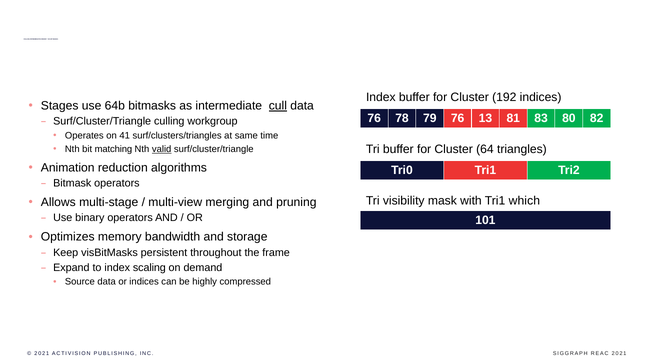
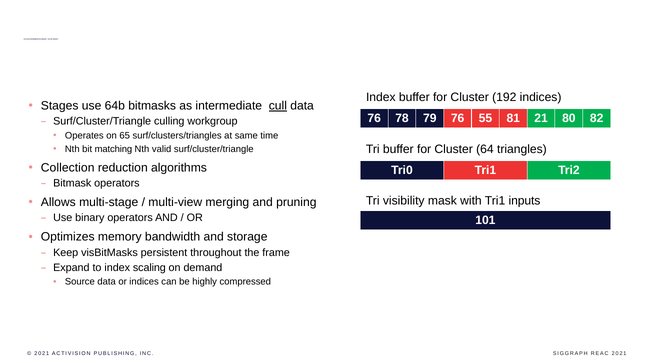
13: 13 -> 55 (485, 118)
83: 83 -> 21 (541, 118)
41: 41 -> 65 (125, 136)
valid underline: present -> none (162, 149)
Animation: Animation -> Collection (68, 168)
which: which -> inputs (524, 201)
